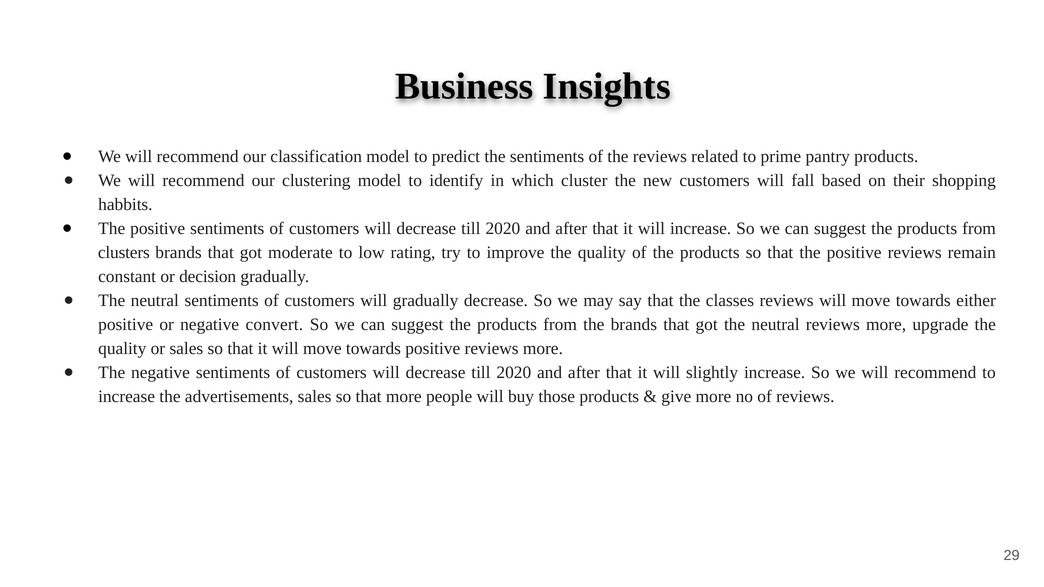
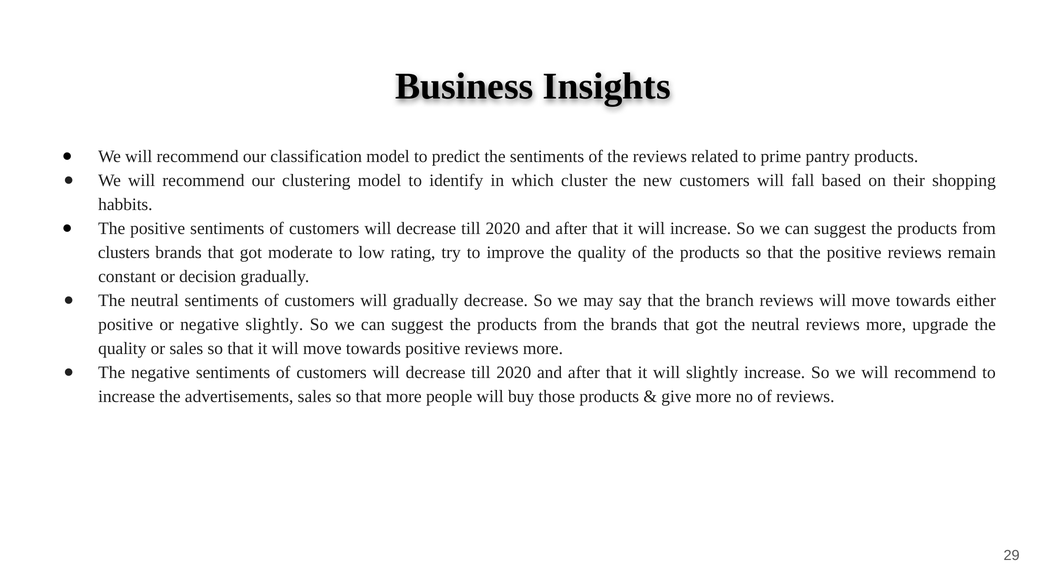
classes: classes -> branch (730, 301)
negative convert: convert -> slightly (274, 325)
